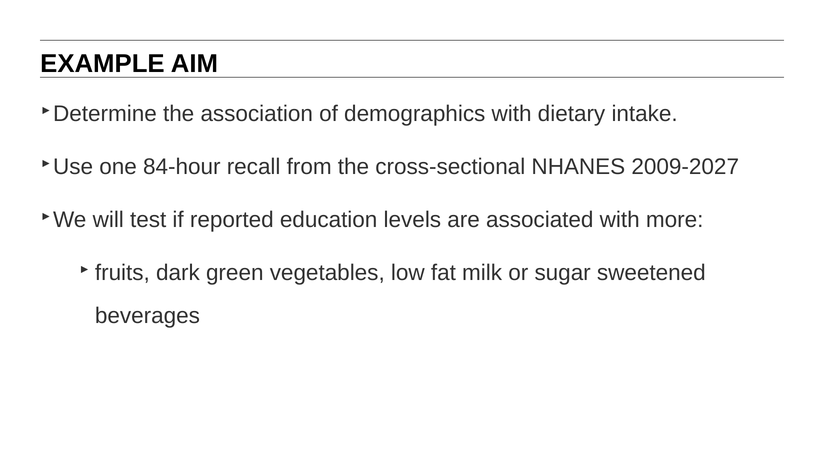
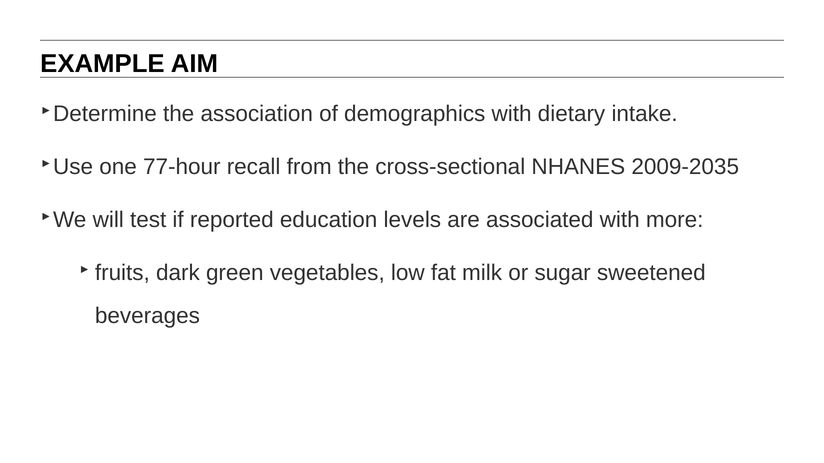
84-hour: 84-hour -> 77-hour (182, 167)
2009-2027: 2009-2027 -> 2009-2035 (685, 167)
